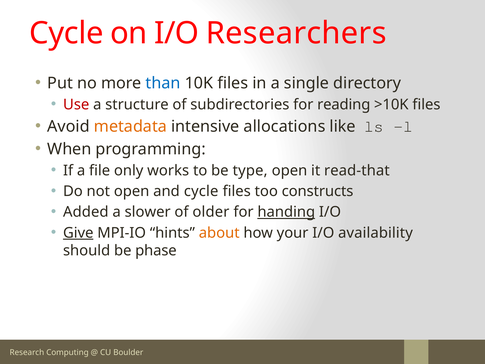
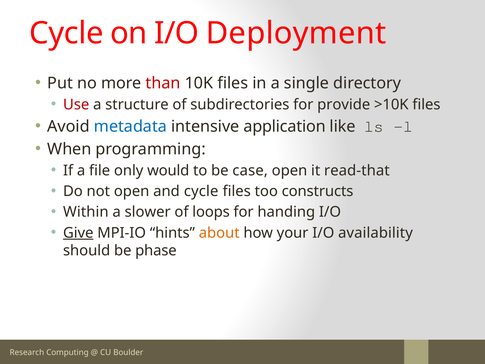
Researchers: Researchers -> Deployment (296, 33)
than colour: blue -> red (163, 83)
reading: reading -> provide (344, 104)
metadata colour: orange -> blue (130, 126)
allocations: allocations -> application (285, 126)
works: works -> would (168, 170)
type: type -> case (250, 170)
Added: Added -> Within (86, 212)
older: older -> loops (211, 212)
handing underline: present -> none (286, 212)
